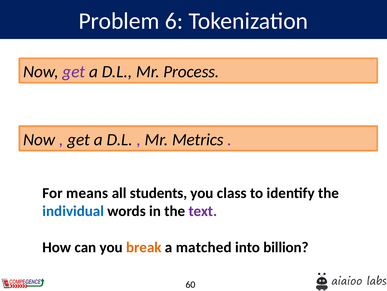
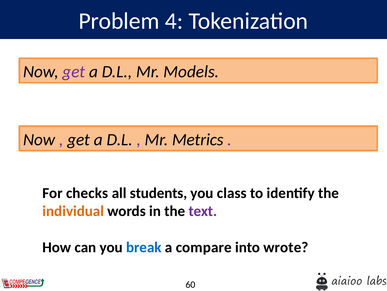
6: 6 -> 4 (174, 21)
Process: Process -> Models (191, 71)
means: means -> checks (87, 193)
individual colour: blue -> orange (73, 211)
break colour: orange -> blue (144, 247)
matched: matched -> compare (204, 247)
billion: billion -> wrote (286, 247)
